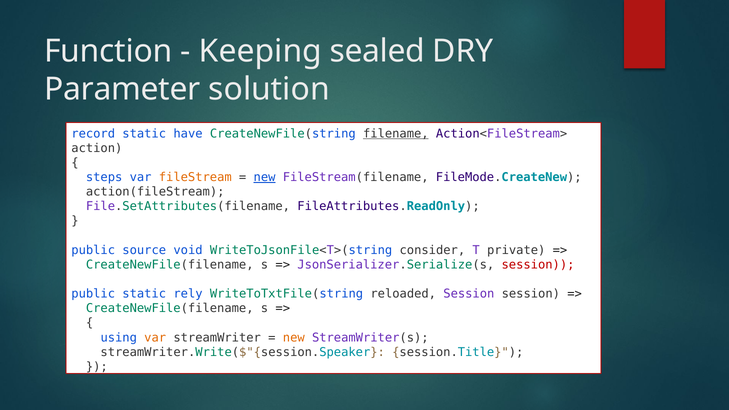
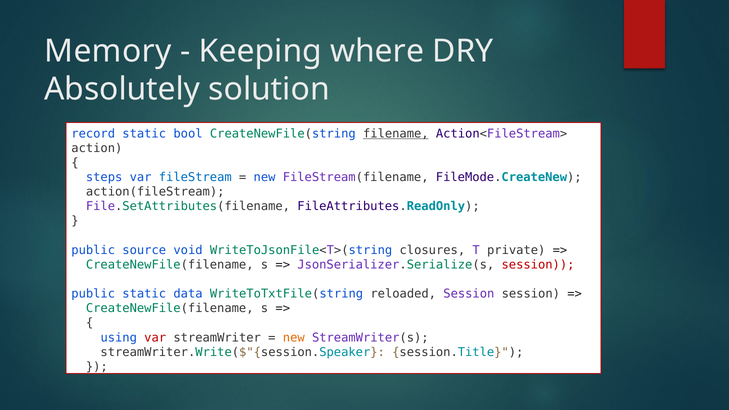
Function: Function -> Memory (108, 51)
sealed: sealed -> where (377, 51)
Parameter: Parameter -> Absolutely (122, 89)
have: have -> bool (188, 134)
fileStream colour: orange -> blue (195, 177)
new underline: present -> none (265, 177)
consider: consider -> closures (432, 250)
rely: rely -> data (188, 294)
var colour: orange -> red (155, 338)
